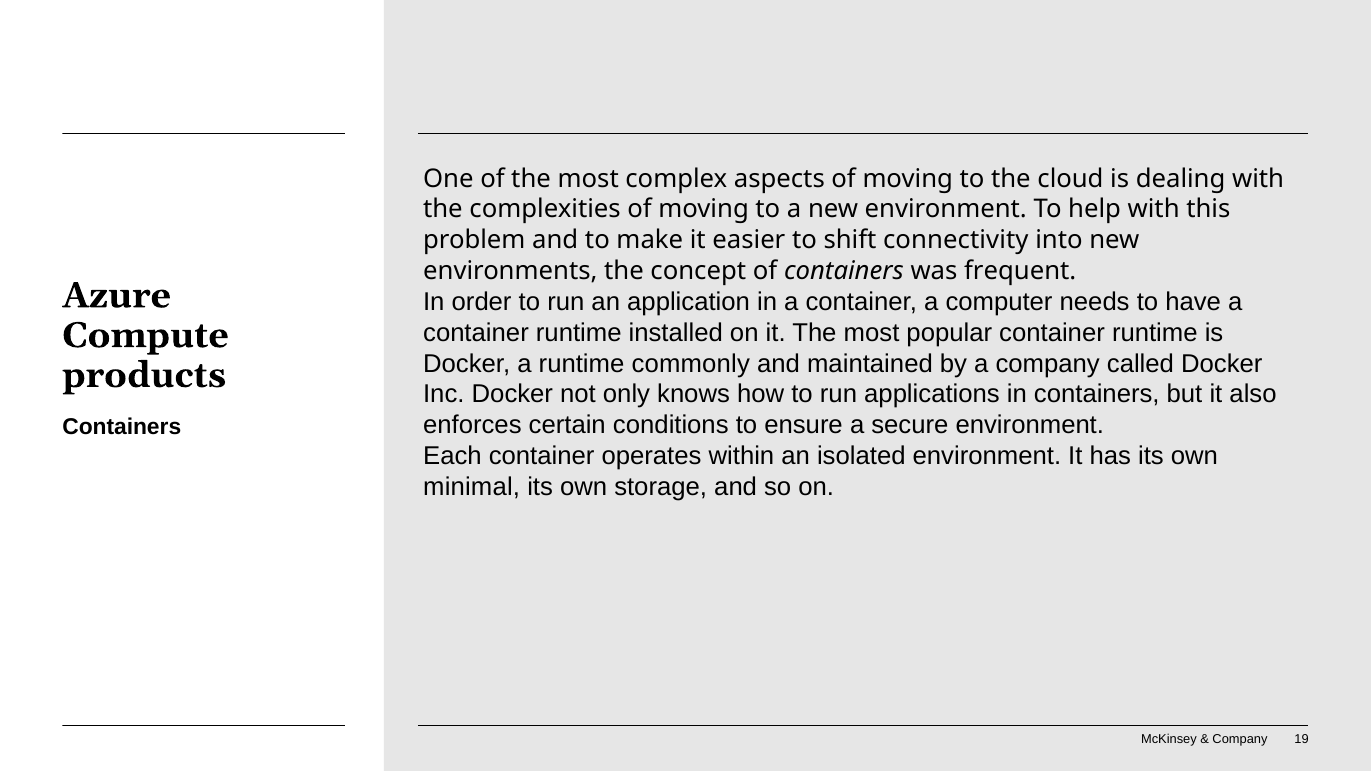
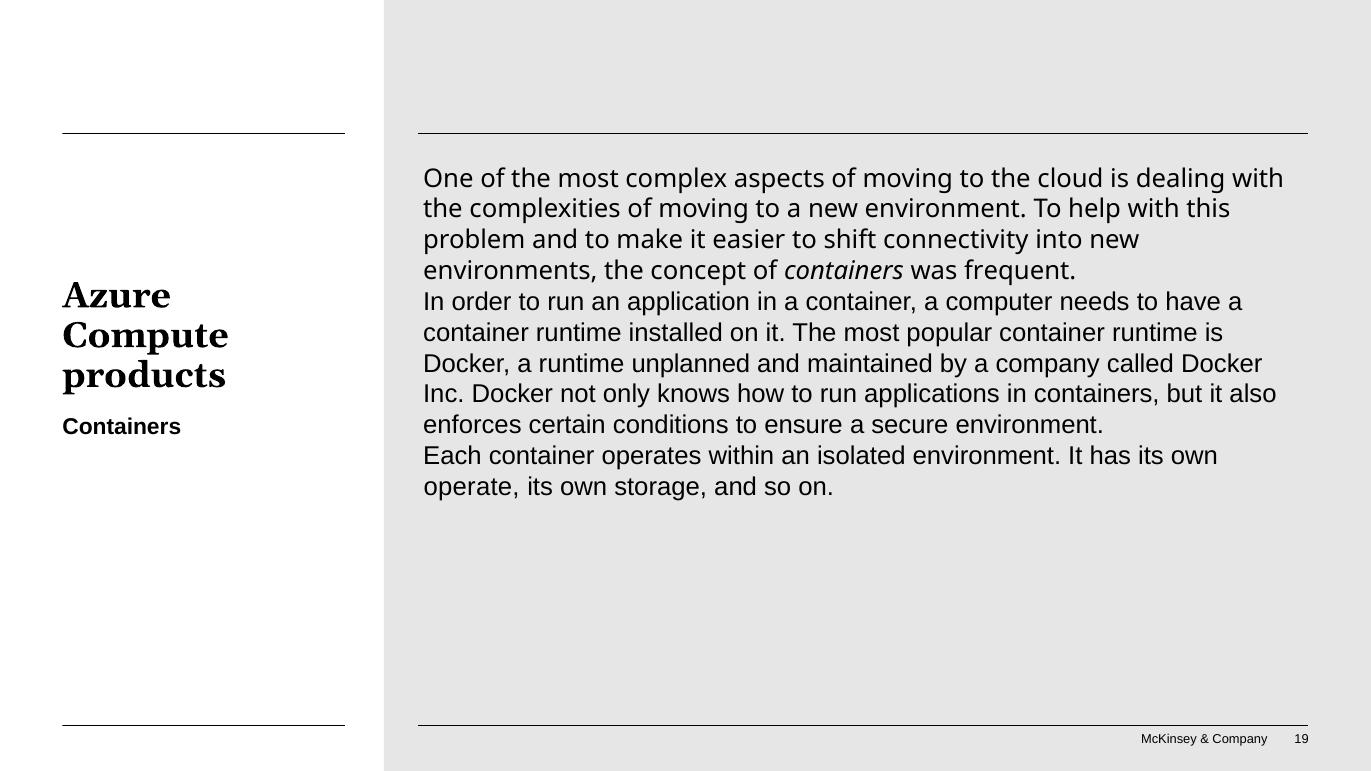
commonly: commonly -> unplanned (691, 364)
minimal: minimal -> operate (472, 487)
